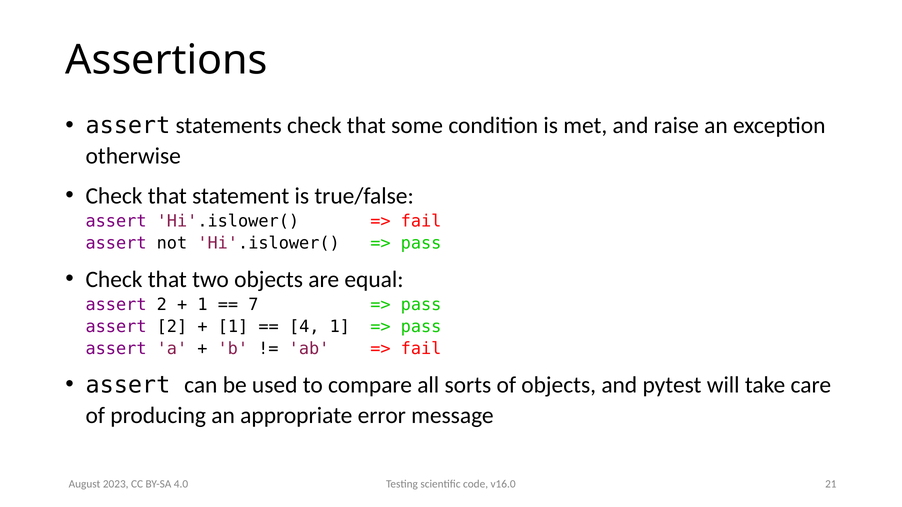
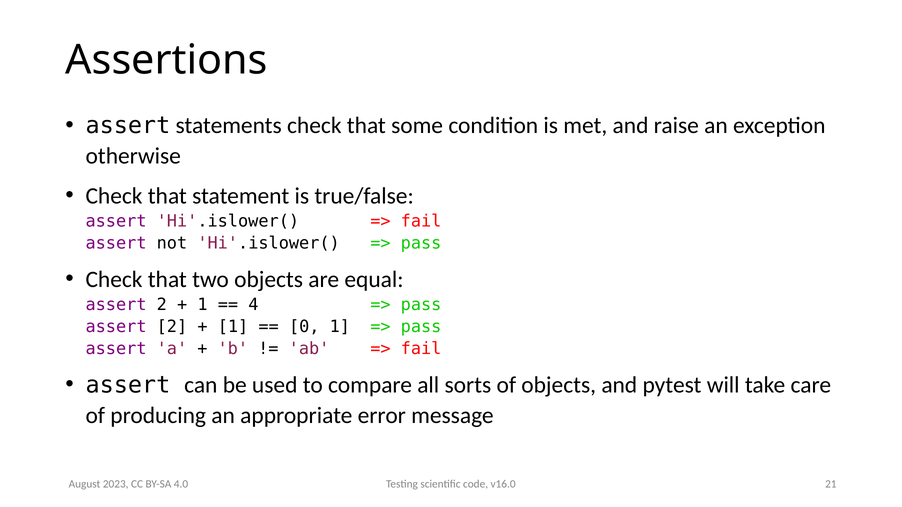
7: 7 -> 4 (253, 305)
4: 4 -> 0 (304, 327)
